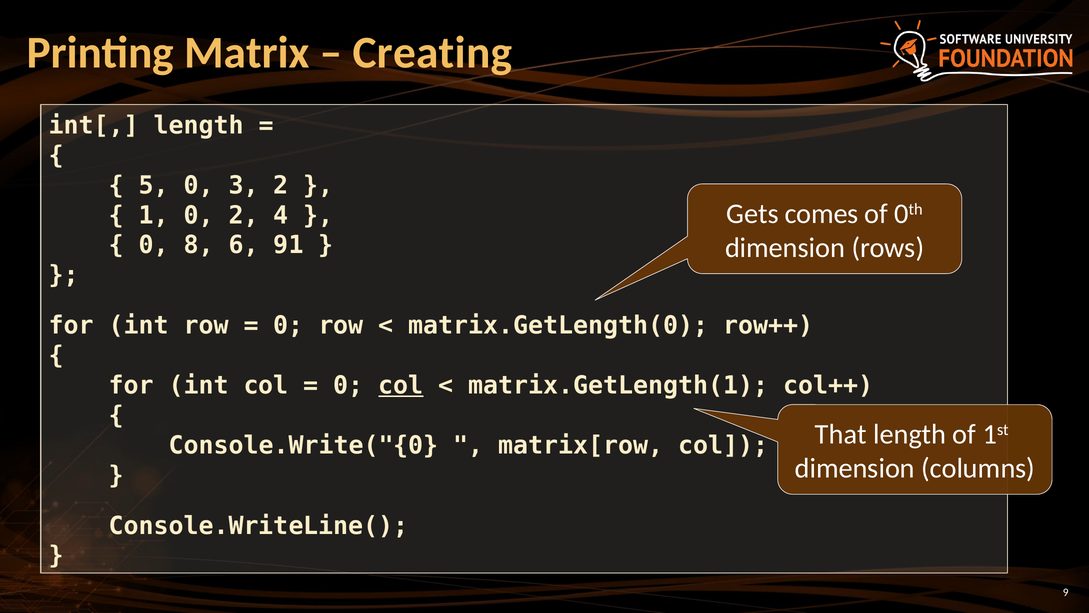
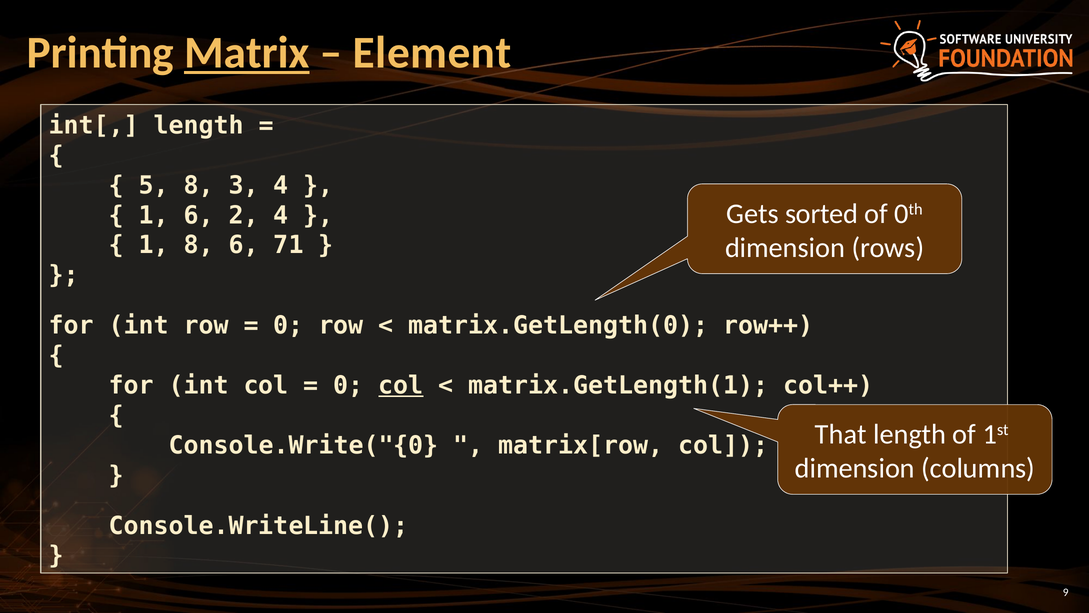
Matrix underline: none -> present (247, 53)
Creating: Creating -> Element (432, 53)
5 0: 0 -> 8 (199, 185)
3 2: 2 -> 4 (281, 185)
comes: comes -> sorted (822, 214)
1 0: 0 -> 6 (199, 215)
0: 0 -> 1 (154, 245)
91: 91 -> 71 (288, 245)
